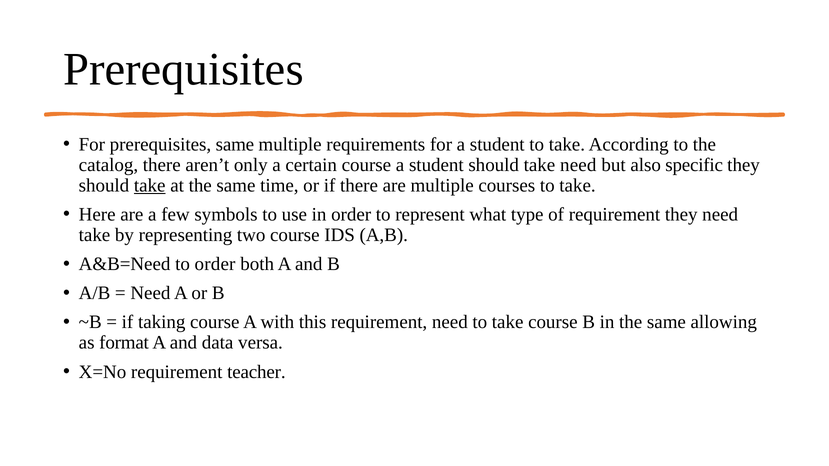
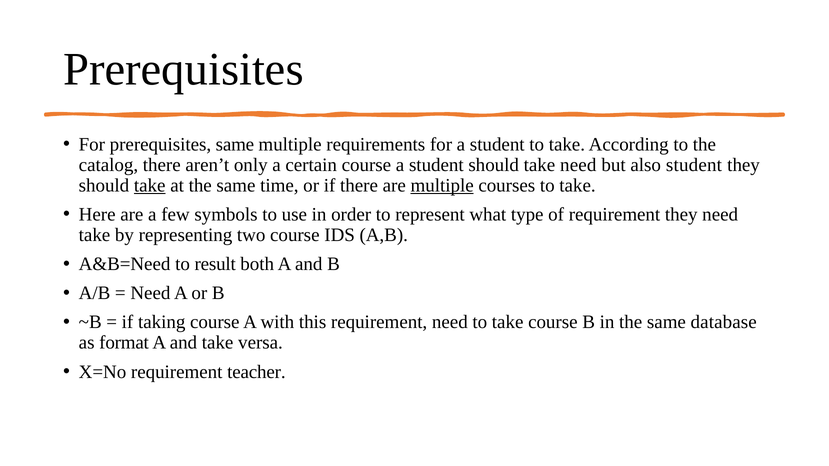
also specific: specific -> student (694, 165)
multiple underline: none -> present (442, 185)
to order: order -> result (215, 264)
allowing: allowing -> database (724, 322)
and data: data -> take (218, 343)
